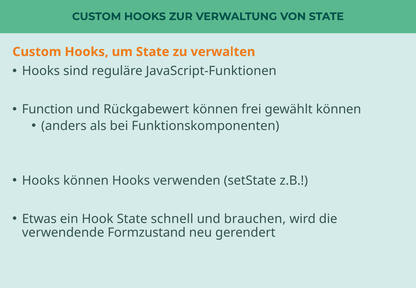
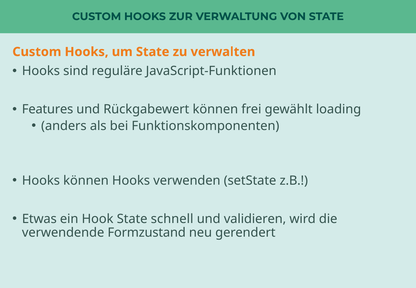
Function: Function -> Features (48, 109)
gewählt können: können -> loading (339, 109)
brauchen: brauchen -> validieren (255, 219)
